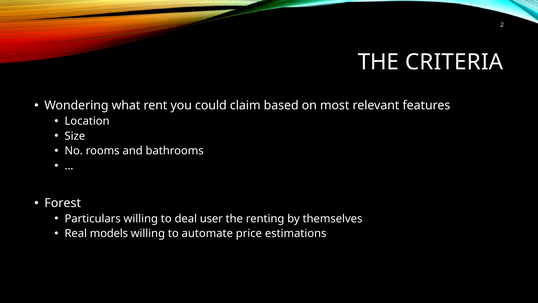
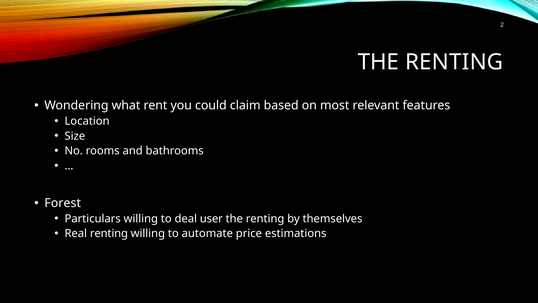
CRITERIA: CRITERIA -> RENTING (454, 62)
Real models: models -> renting (109, 233)
